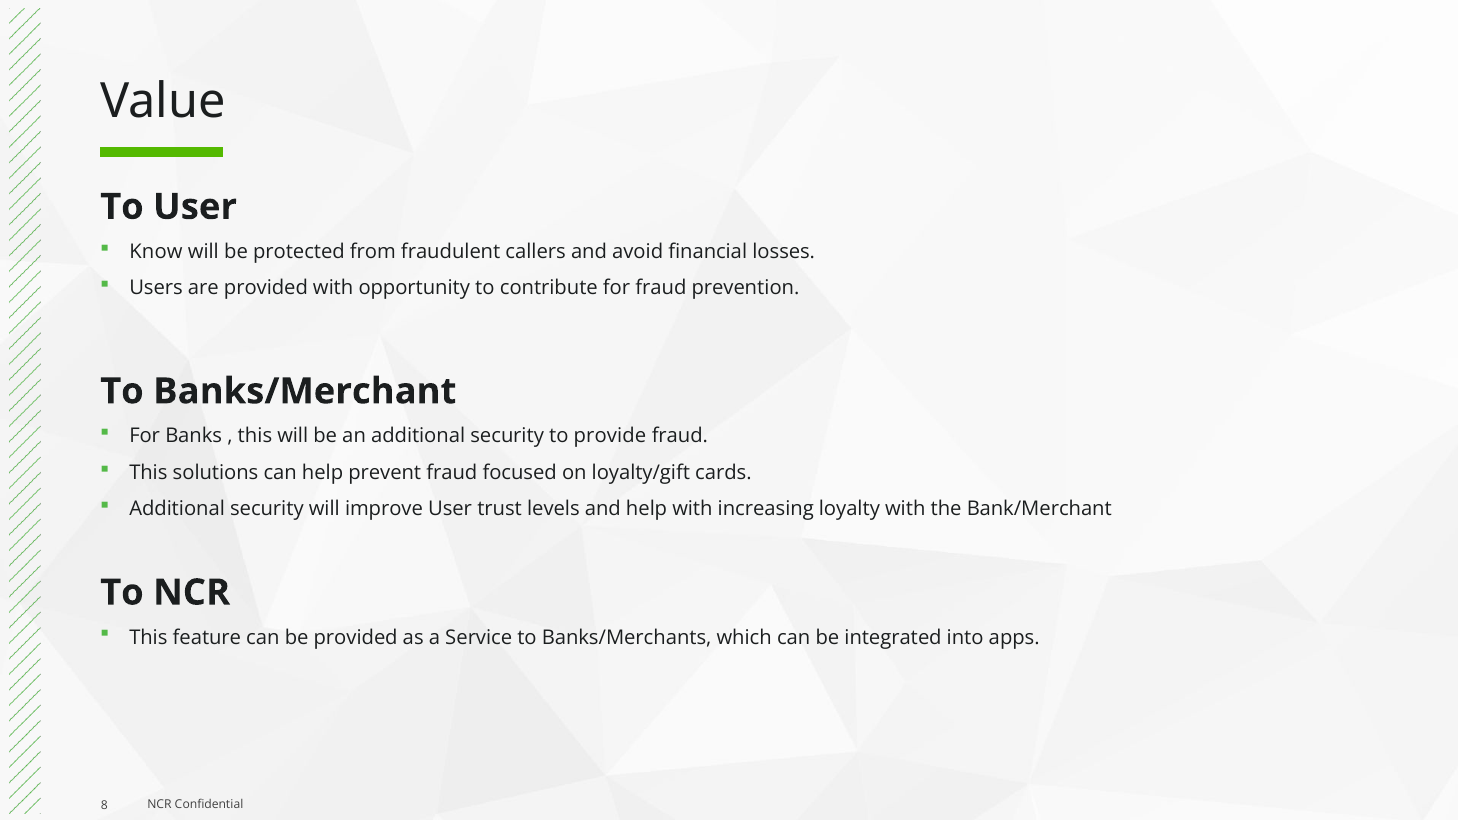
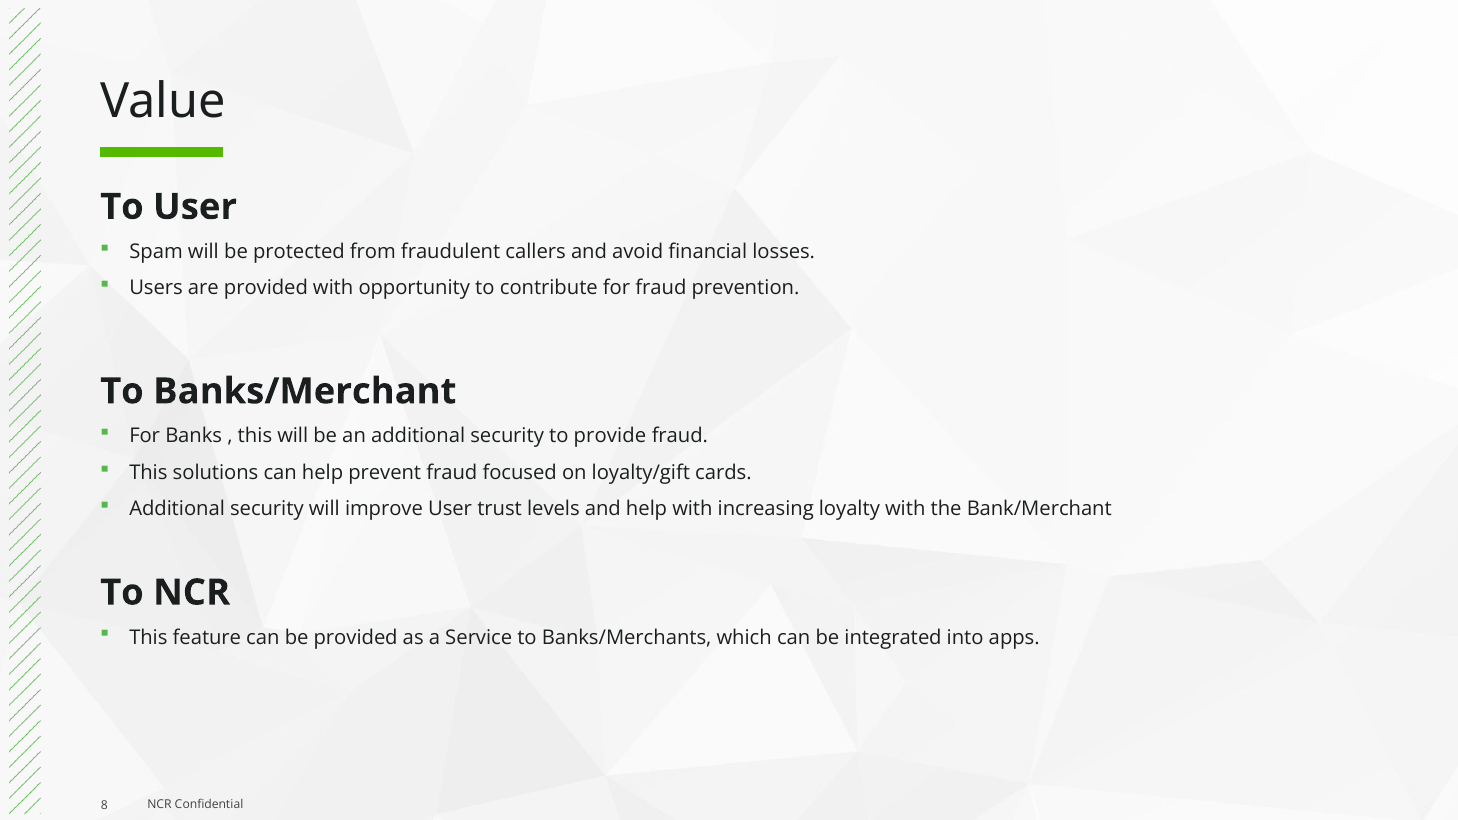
Know: Know -> Spam (156, 252)
